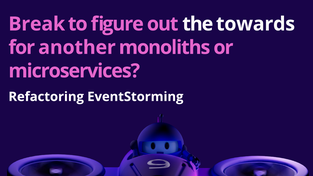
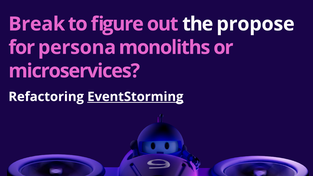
towards: towards -> propose (256, 24)
another: another -> persona (77, 47)
EventStorming underline: none -> present (135, 97)
